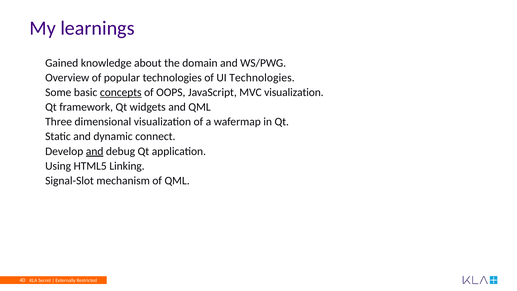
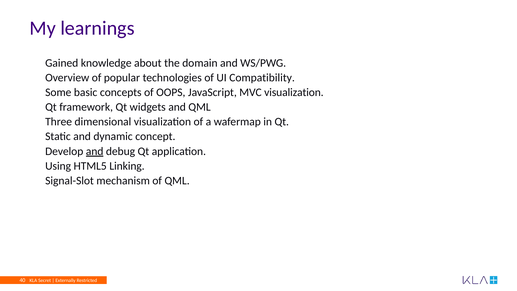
UI Technologies: Technologies -> Compatibility (262, 78)
concepts underline: present -> none (121, 92)
connect: connect -> concept (155, 136)
